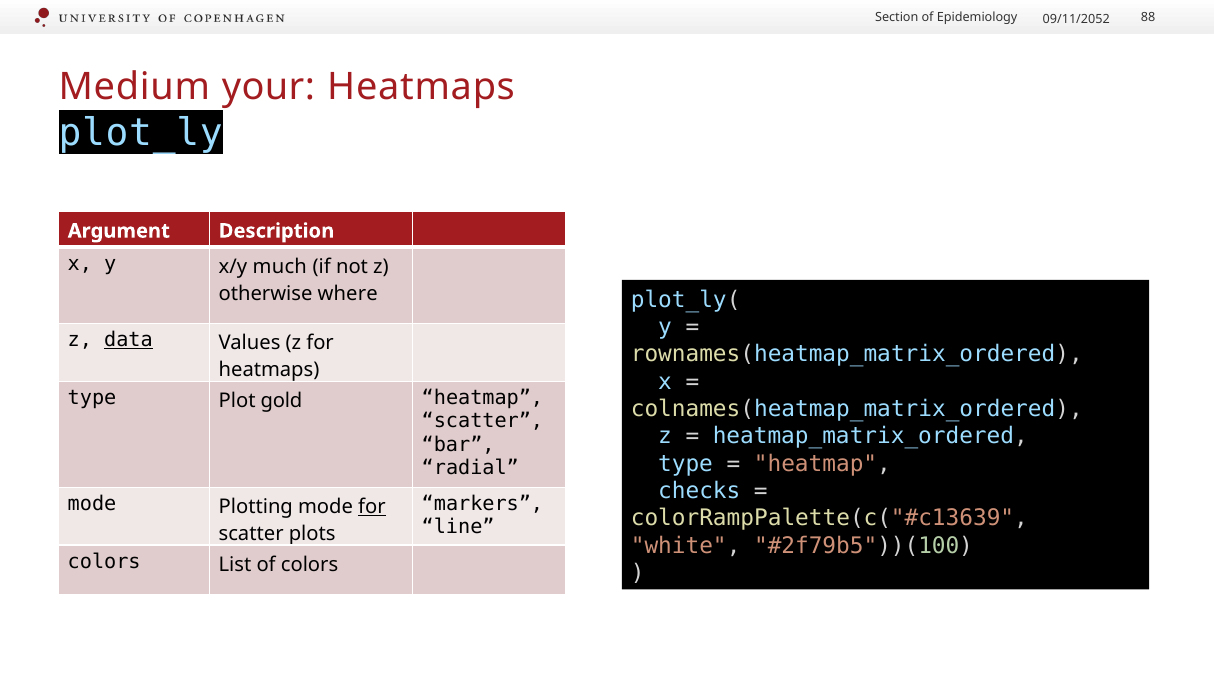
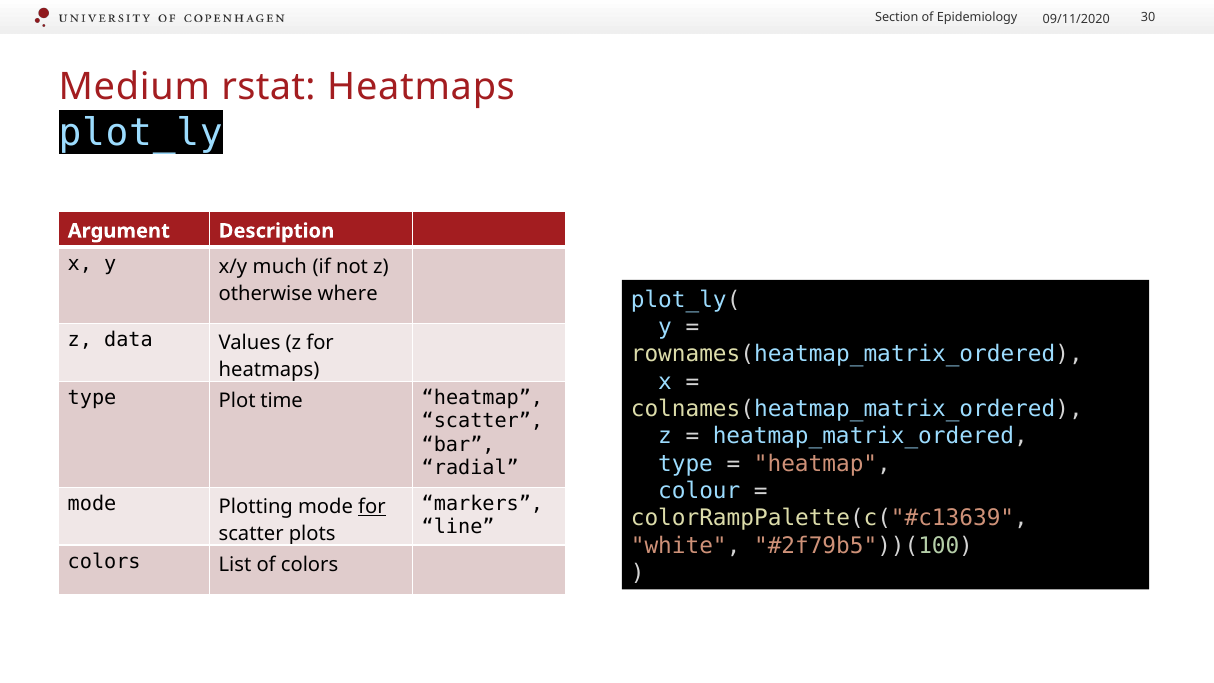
88: 88 -> 30 (1148, 17)
09/11/2052: 09/11/2052 -> 09/11/2020 (1076, 19)
your: your -> rstat (268, 87)
data underline: present -> none (128, 340)
gold: gold -> time (282, 400)
checks: checks -> colour (699, 491)
